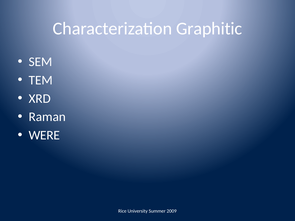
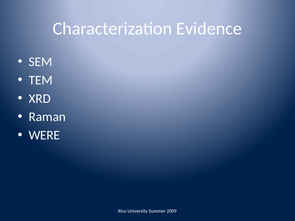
Graphitic: Graphitic -> Evidence (209, 29)
